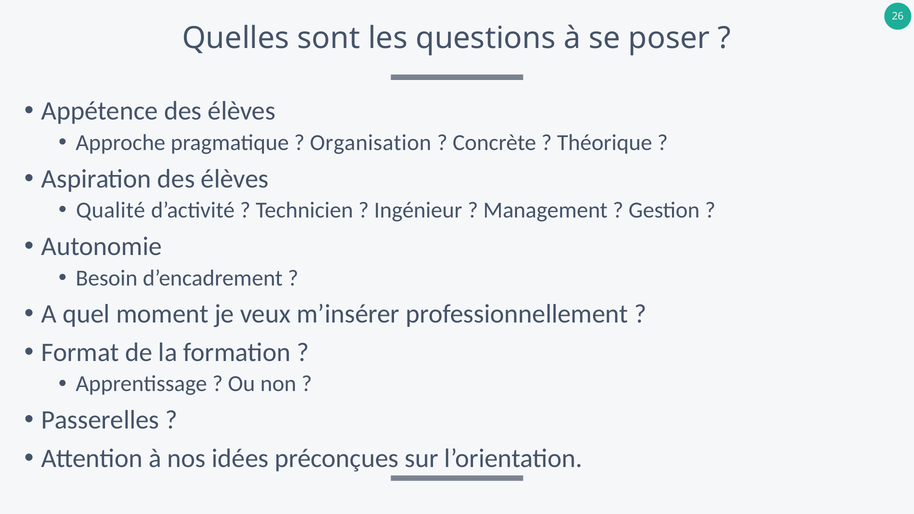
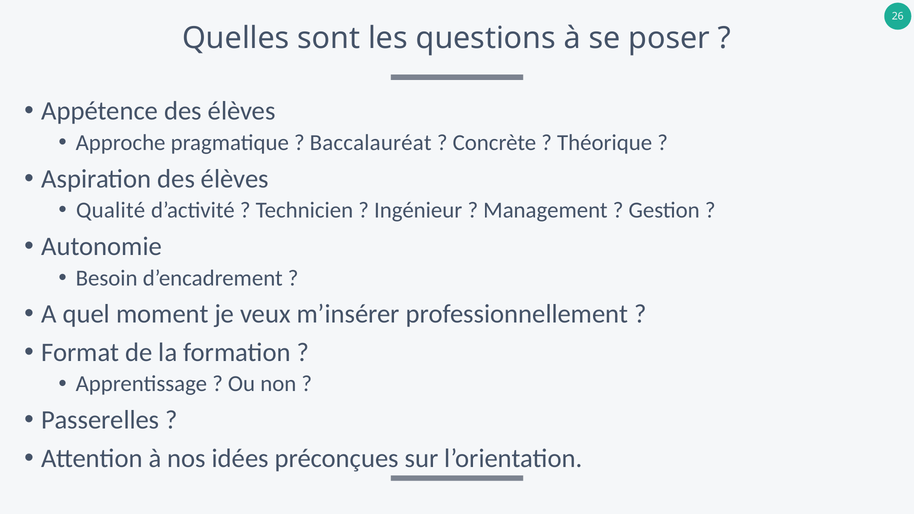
Organisation: Organisation -> Baccalauréat (371, 143)
